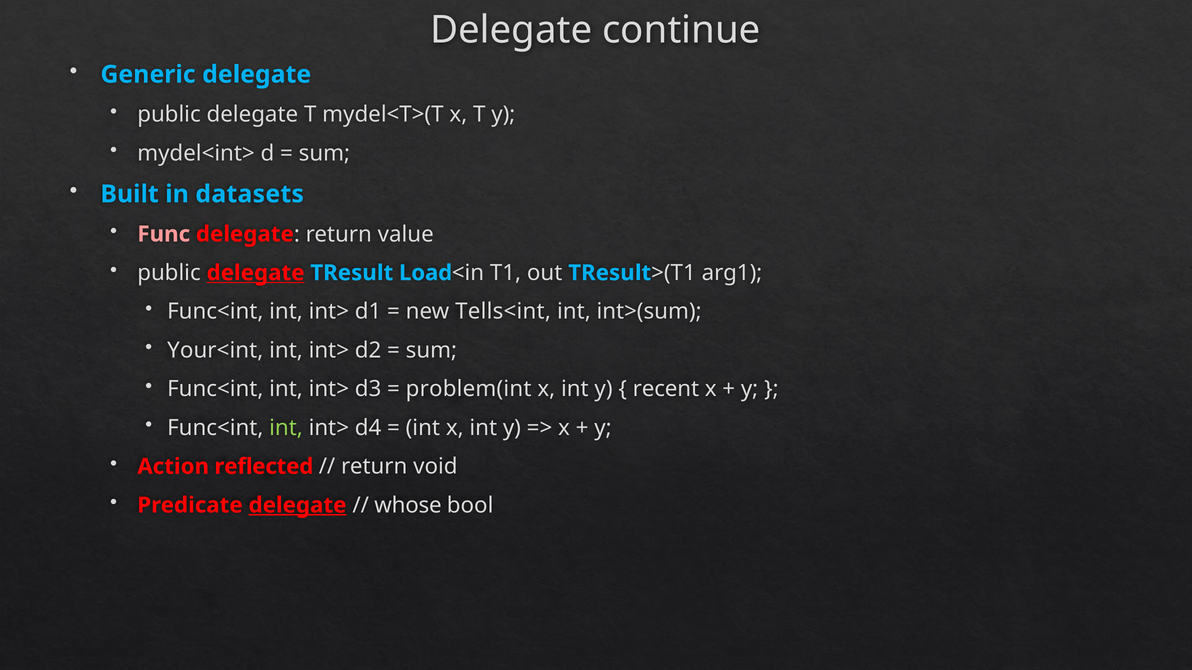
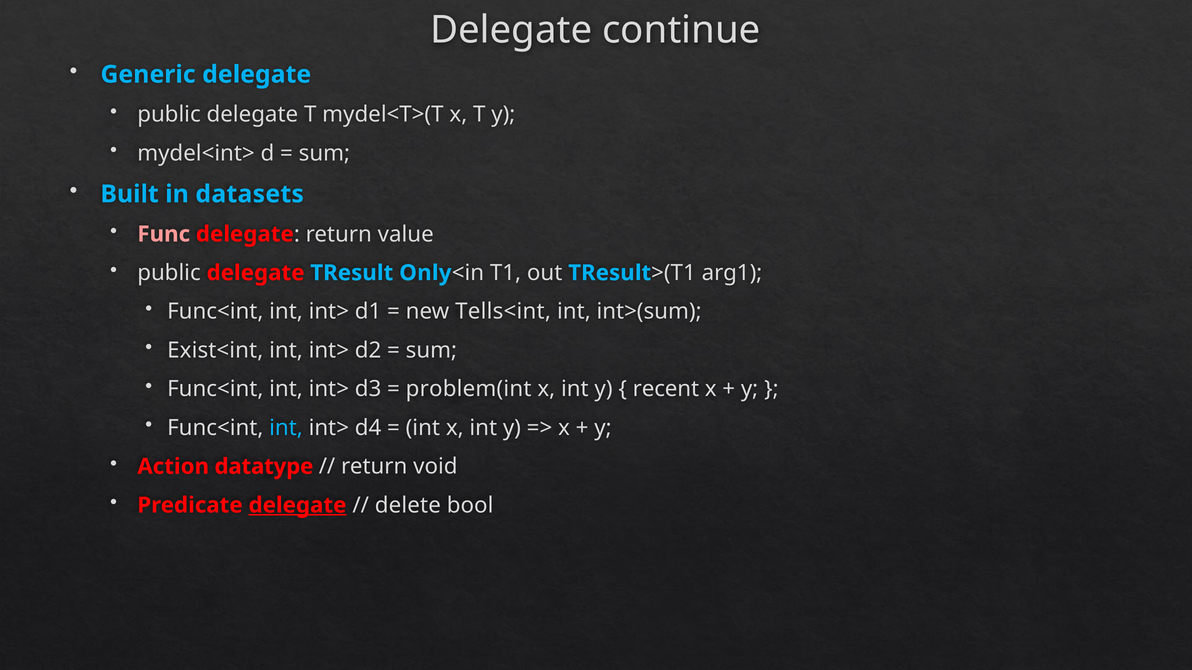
delegate underline: present -> none (256, 273)
Load: Load -> Only (425, 273)
Your<int: Your<int -> Exist<int (215, 351)
int colour: light green -> light blue (286, 428)
reflected: reflected -> datatype (264, 467)
whose: whose -> delete (408, 506)
